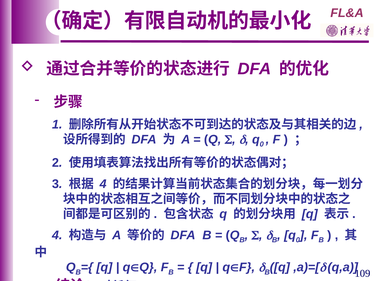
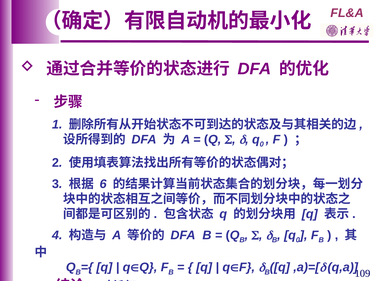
4: 4 -> 6 (103, 184)
